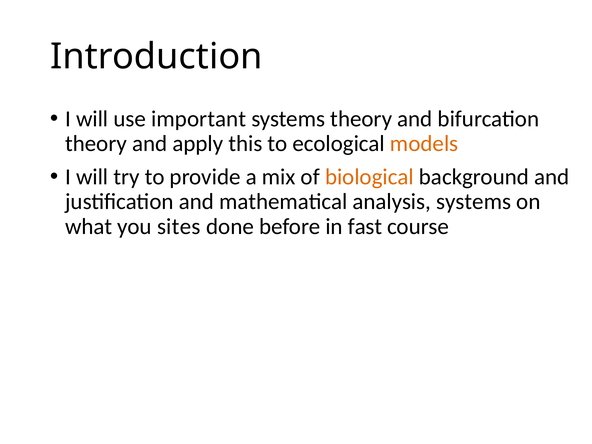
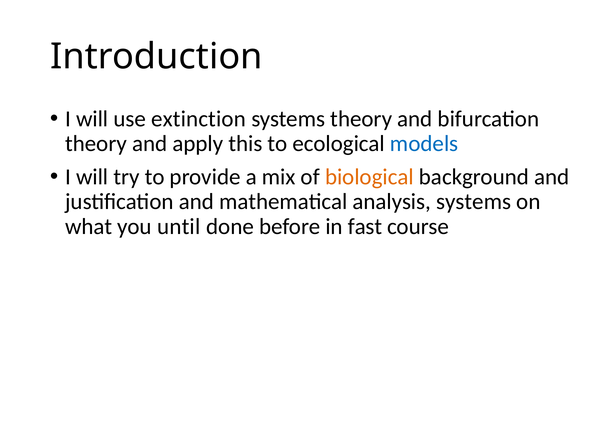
important: important -> extinction (199, 119)
models colour: orange -> blue (424, 144)
sites: sites -> until (179, 227)
